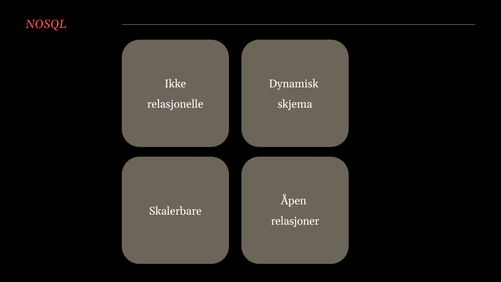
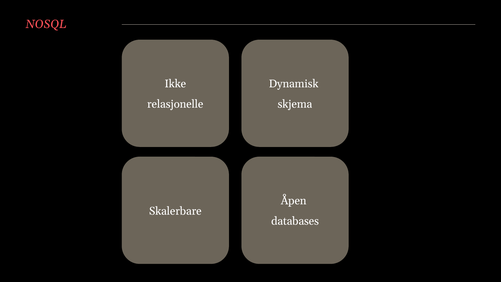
relasjoner: relasjoner -> databases (295, 221)
